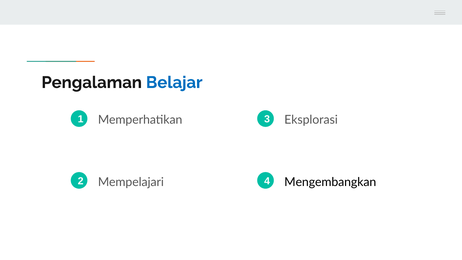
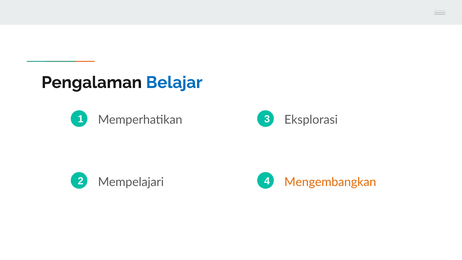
Mengembangkan colour: black -> orange (330, 182)
